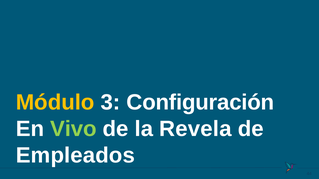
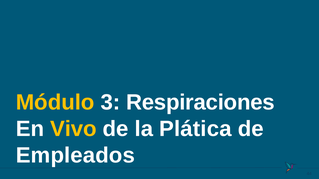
Configuración: Configuración -> Respiraciones (200, 103)
Vivo colour: light green -> yellow (73, 129)
Revela: Revela -> Plática (195, 129)
